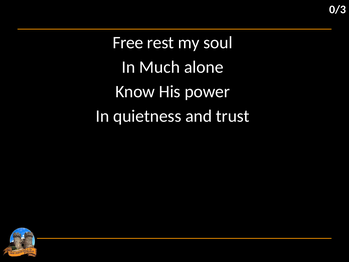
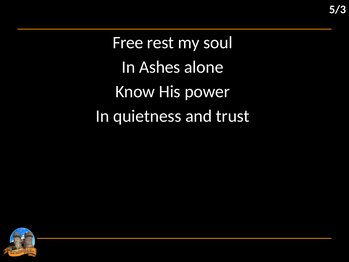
0/3: 0/3 -> 5/3 (338, 10)
Much: Much -> Ashes (160, 67)
